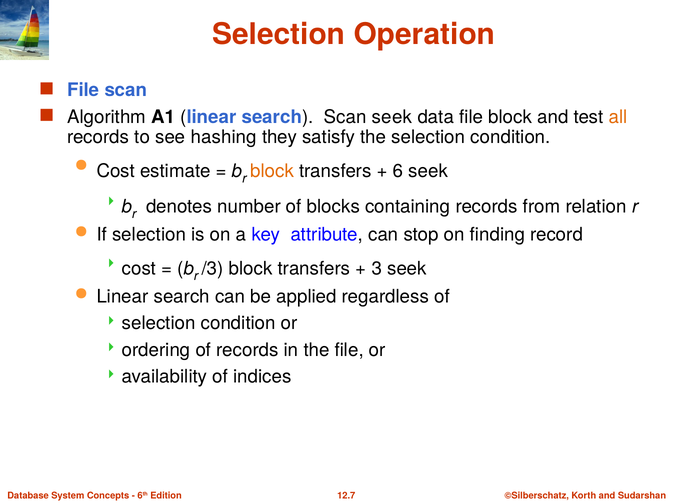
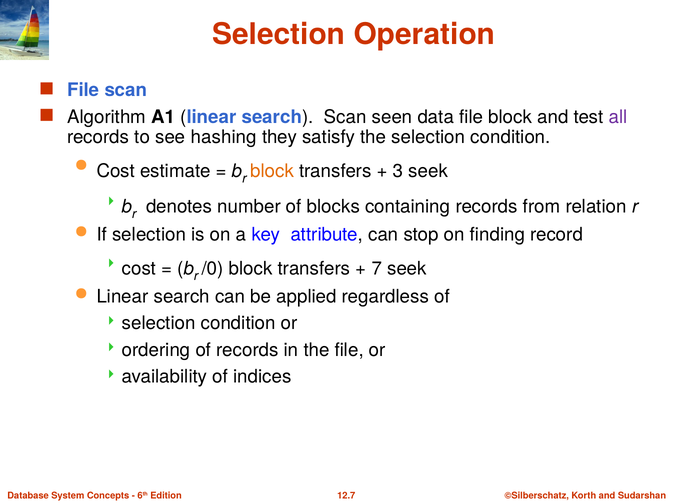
Scan seek: seek -> seen (392, 117)
all colour: orange -> purple (618, 117)
6: 6 -> 3 (398, 171)
/3: /3 -> /0 (213, 269)
3: 3 -> 7 (377, 269)
